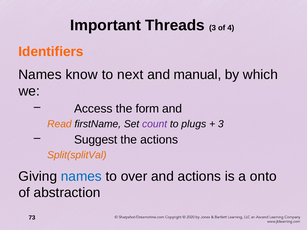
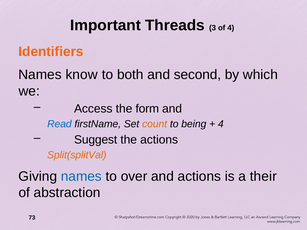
next: next -> both (130, 75)
manual: manual -> second (197, 75)
Read colour: orange -> blue (59, 124)
count colour: purple -> orange (155, 124)
plugs: plugs -> being (194, 124)
3: 3 -> 4 (221, 124)
onto: onto -> their (263, 176)
